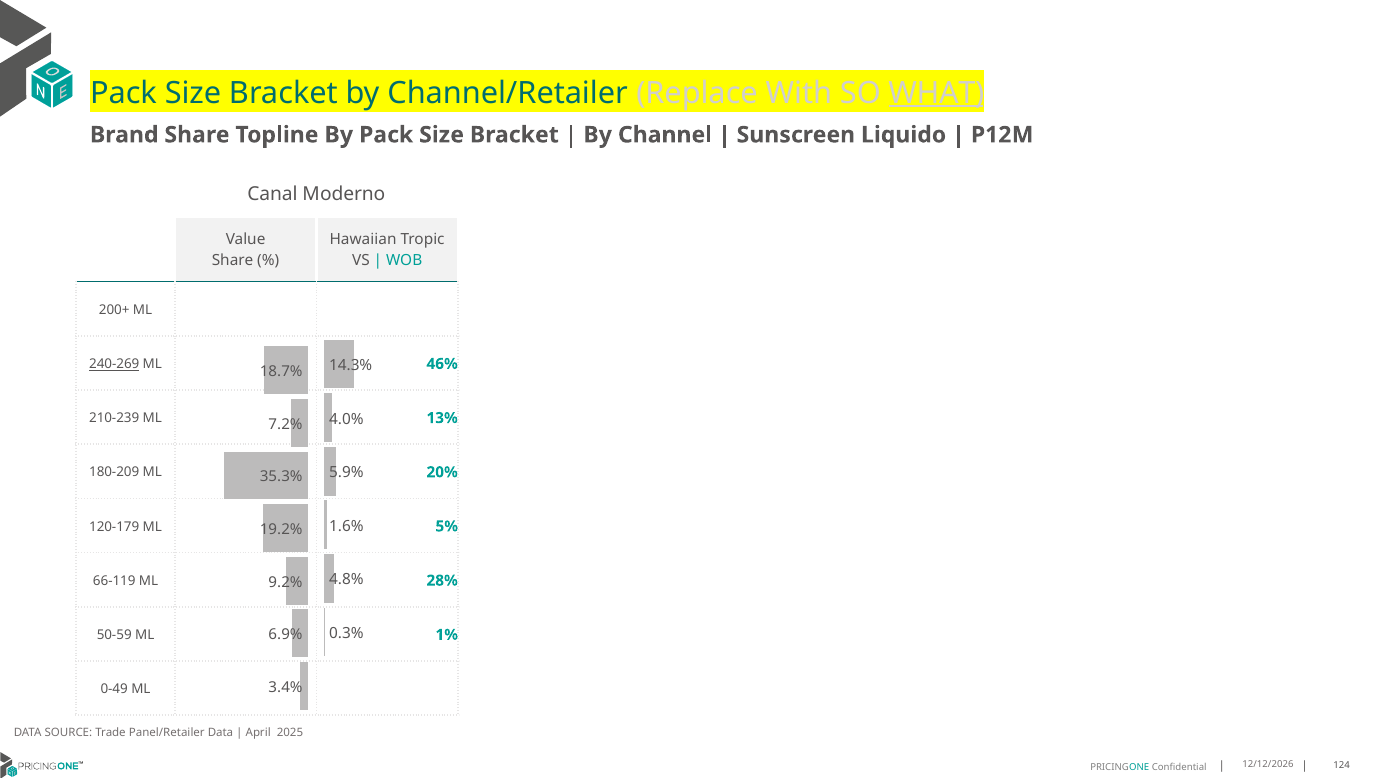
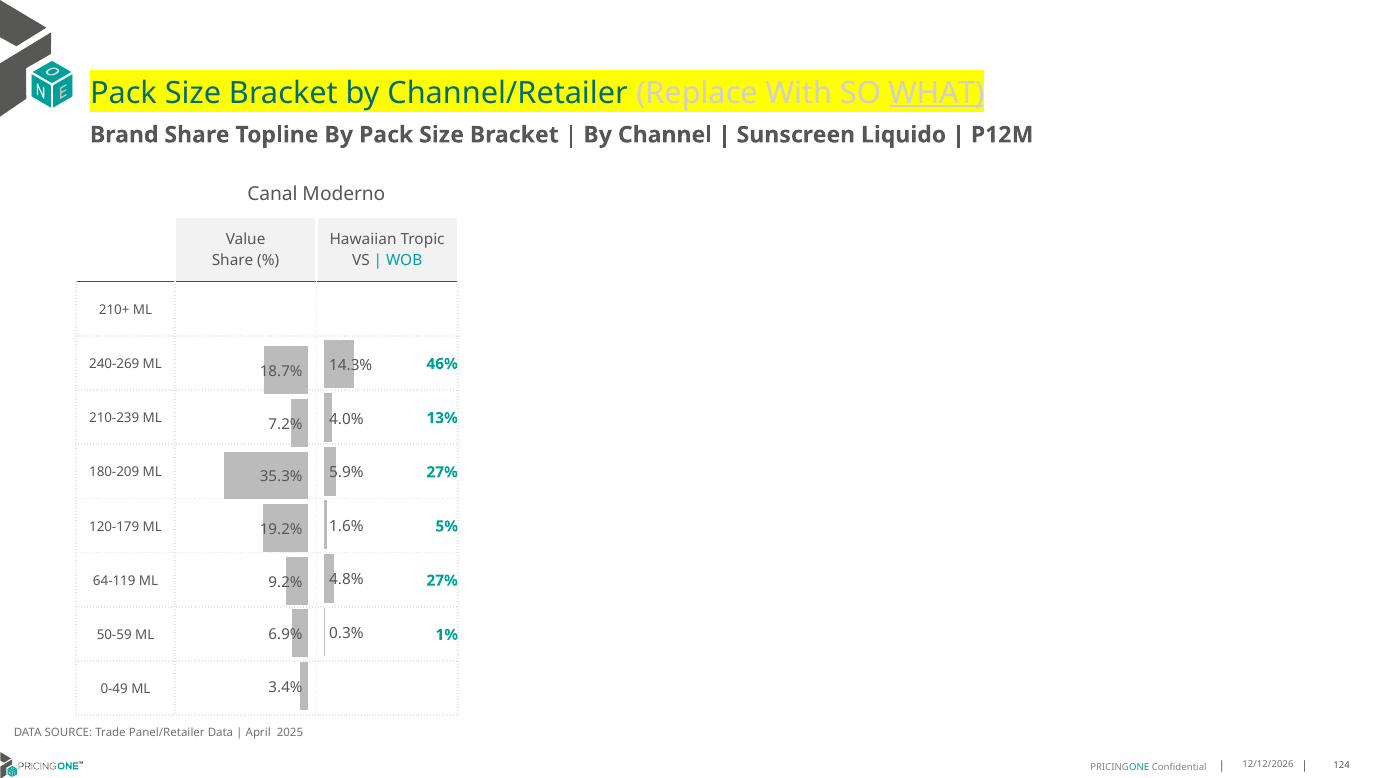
200+: 200+ -> 210+ (114, 310)
240-269 underline: present -> none (114, 364)
180-209 ML 20%: 20% -> 27% (442, 473)
66-119: 66-119 -> 64-119 (114, 581)
28%: 28% -> 27% (442, 581)
